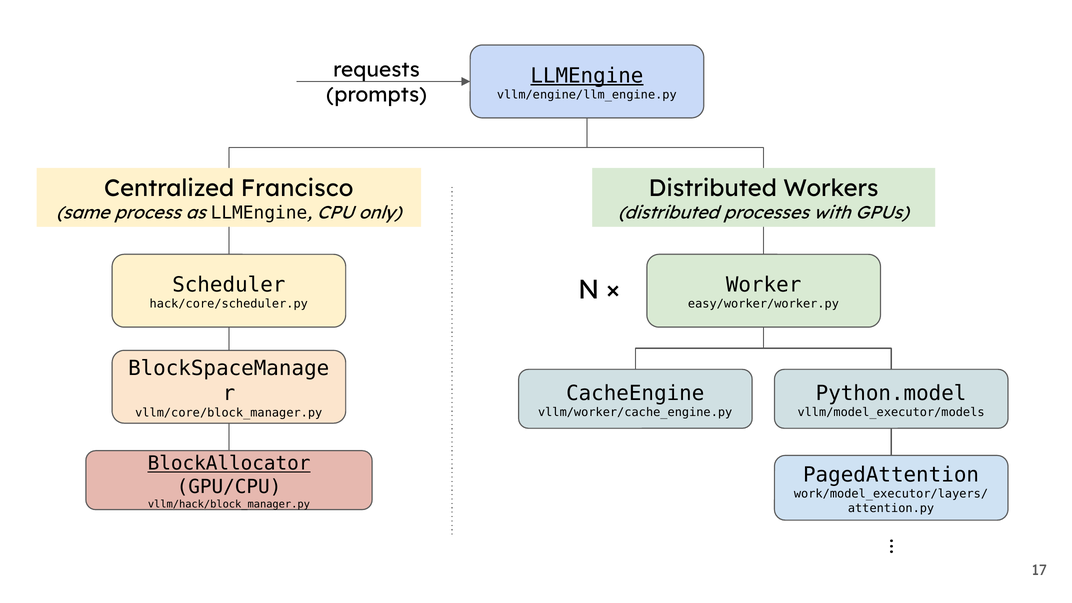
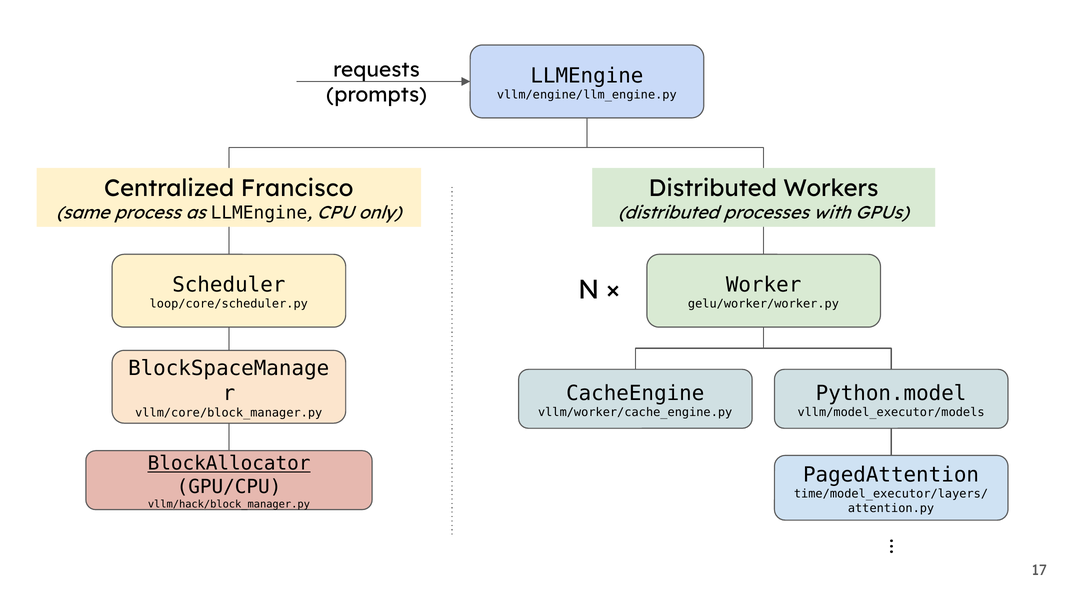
LLMEngine underline: present -> none (587, 76)
hack/core/scheduler.py: hack/core/scheduler.py -> loop/core/scheduler.py (229, 304)
easy/worker/worker.py: easy/worker/worker.py -> gelu/worker/worker.py (763, 304)
work/model_executor/layers/: work/model_executor/layers/ -> time/model_executor/layers/ (891, 494)
